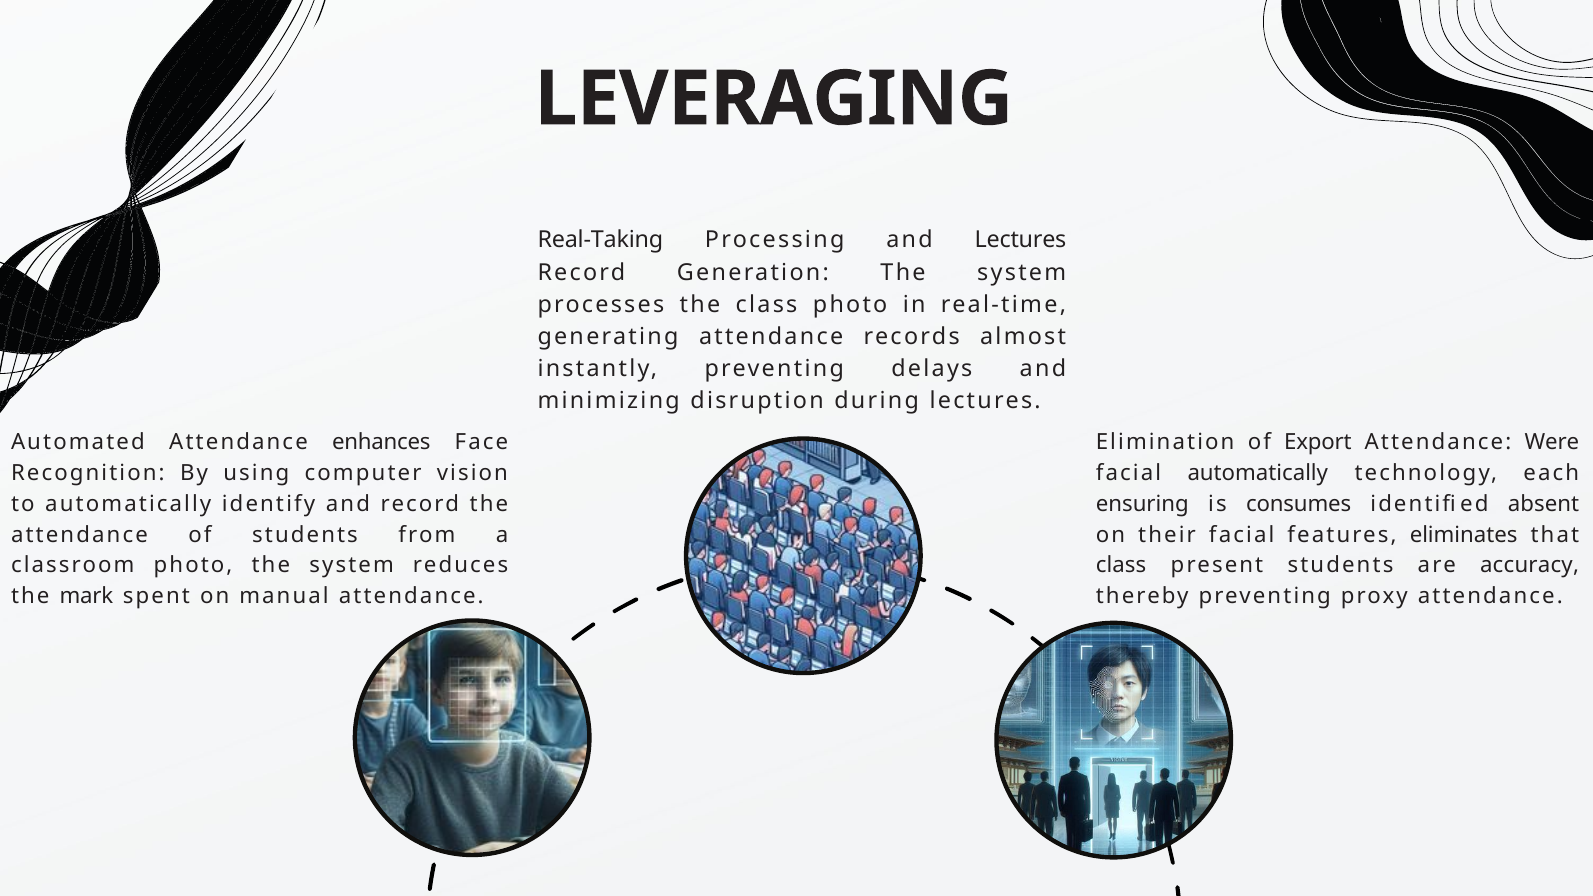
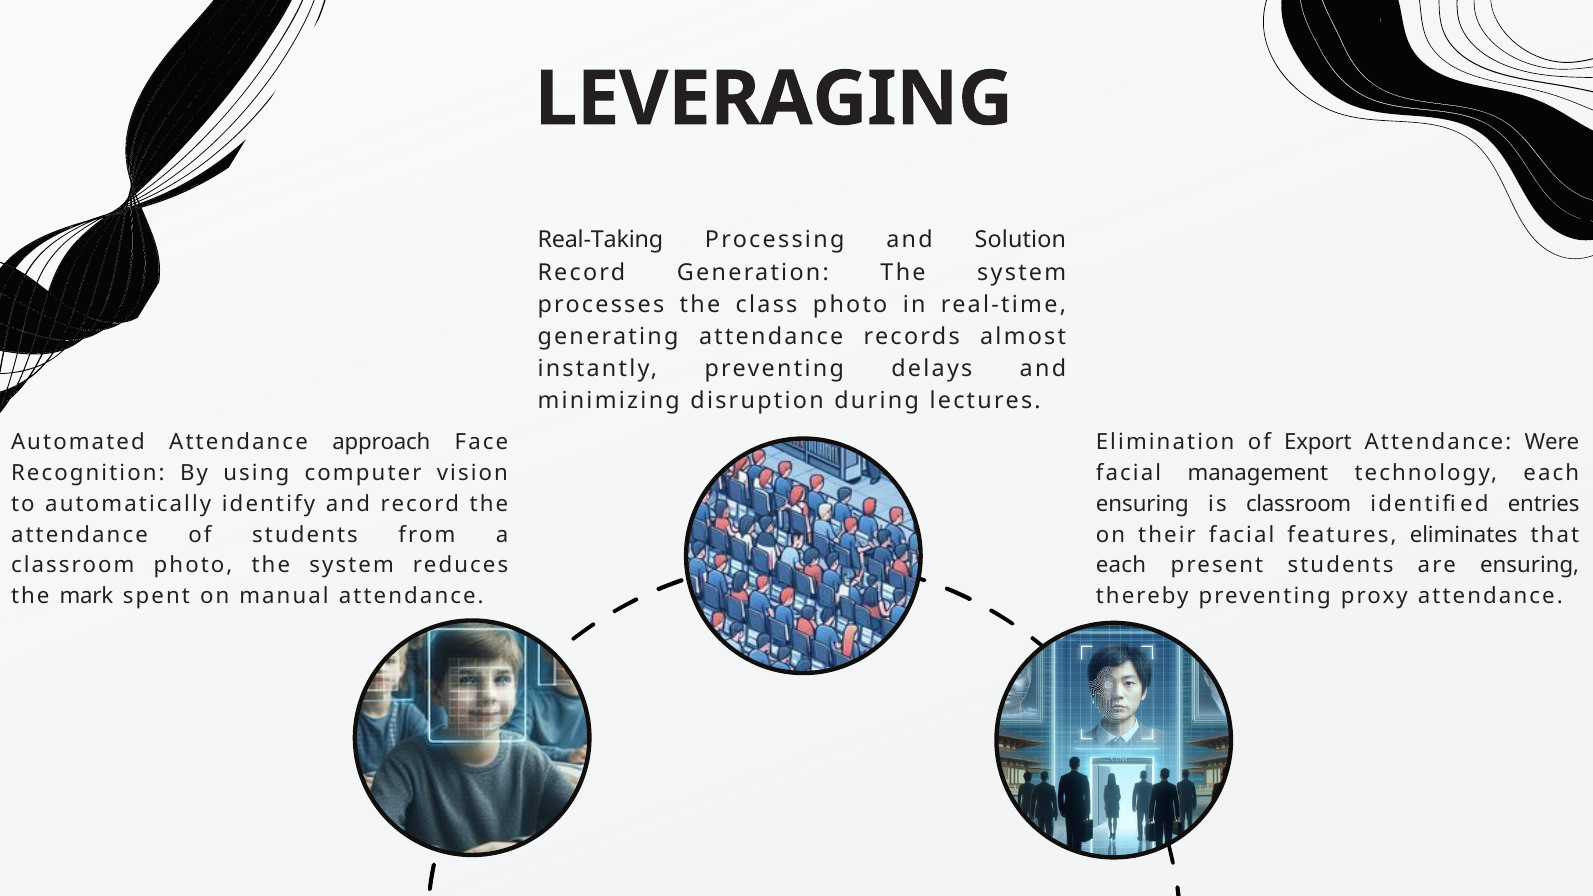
and Lectures: Lectures -> Solution (1020, 240)
enhances: enhances -> approach (381, 443)
facial automatically: automatically -> management (1258, 473)
is consumes: consumes -> classroom (1299, 504)
absent: absent -> entries (1544, 504)
class: class -> each (1121, 565)
are accuracy: accuracy -> ensuring (1530, 565)
